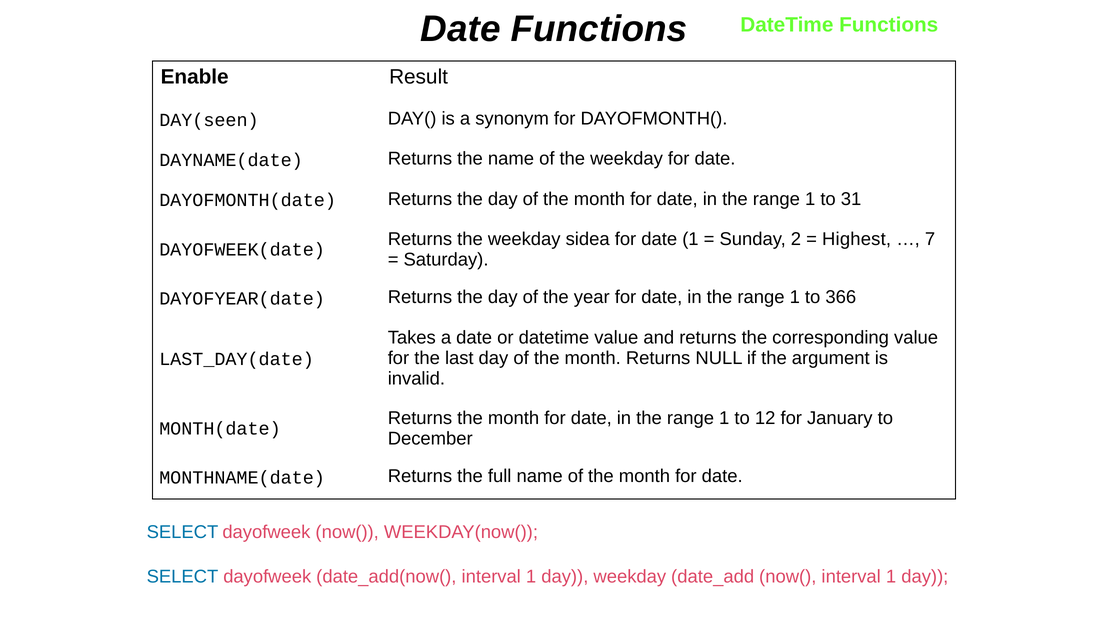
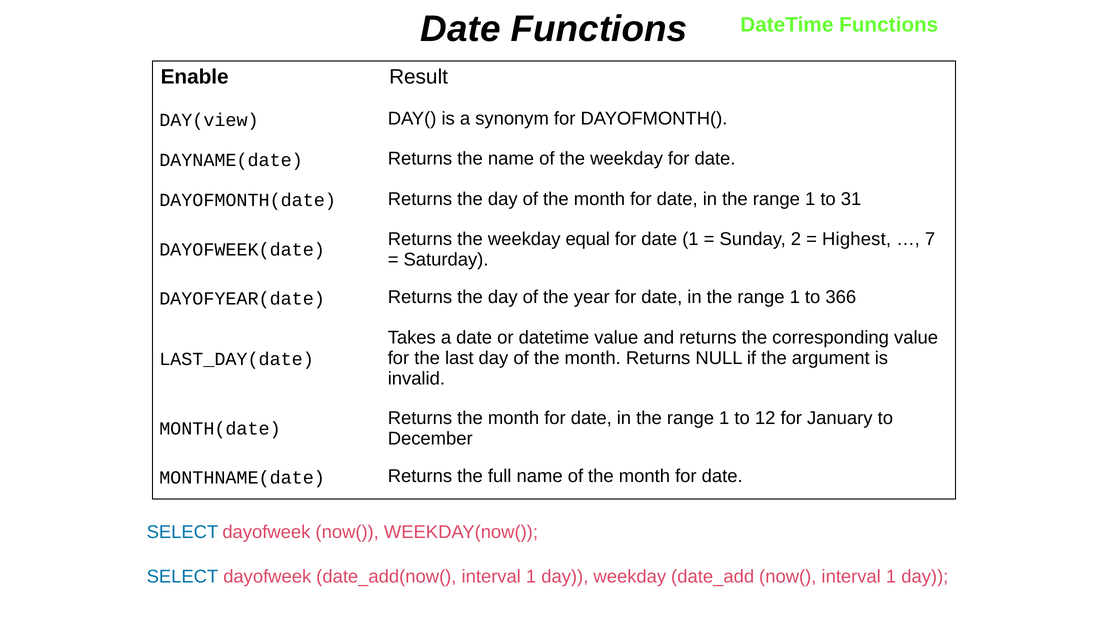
DAY(seen: DAY(seen -> DAY(view (209, 120)
sidea: sidea -> equal (588, 239)
